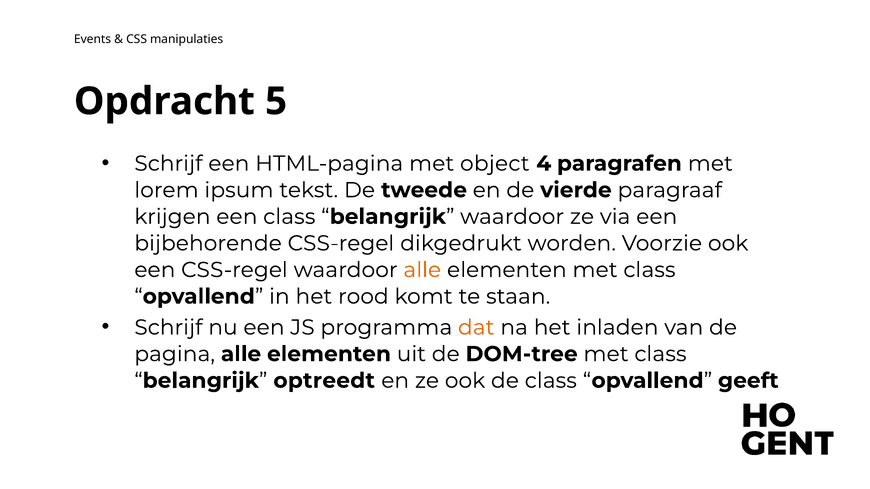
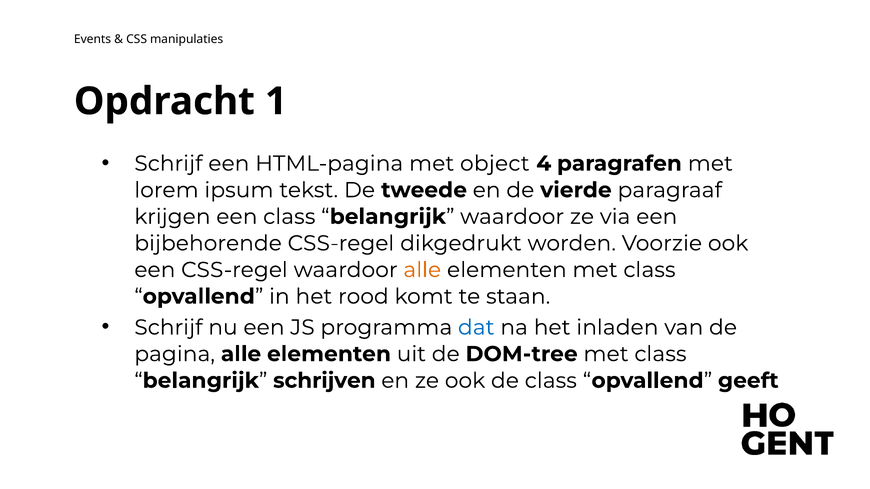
5: 5 -> 1 (276, 102)
dat colour: orange -> blue (476, 328)
optreedt: optreedt -> schrijven (324, 381)
